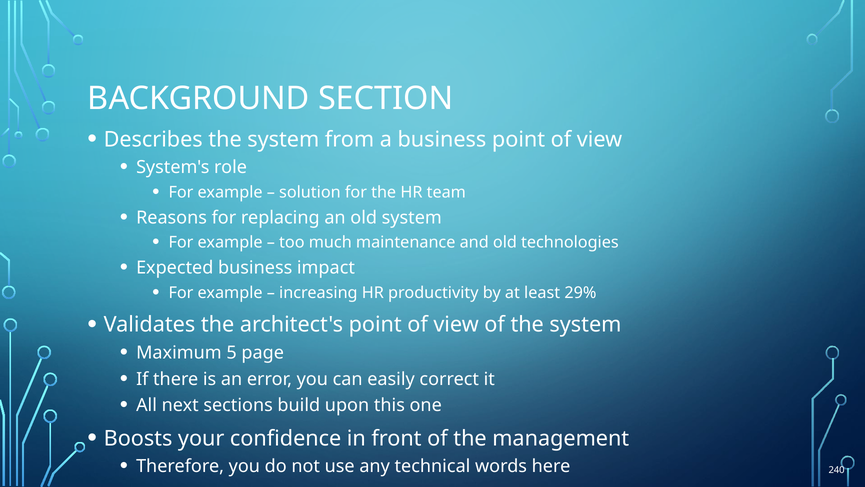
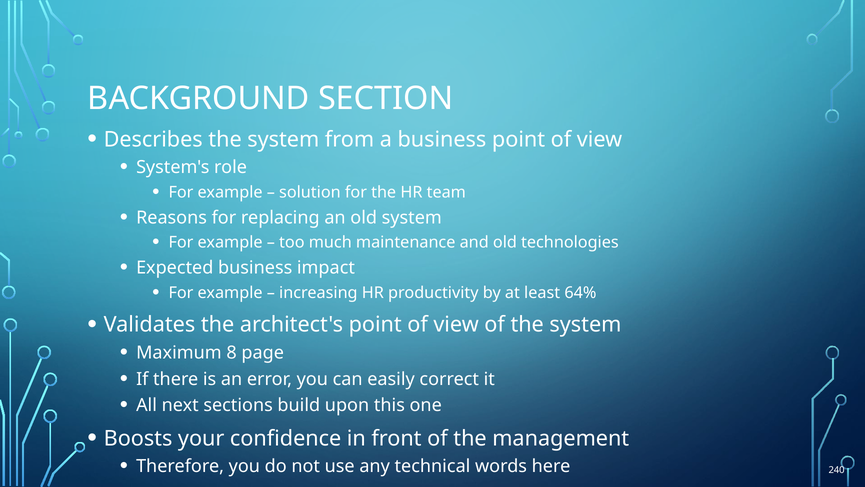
29%: 29% -> 64% (580, 292)
5: 5 -> 8 (232, 353)
